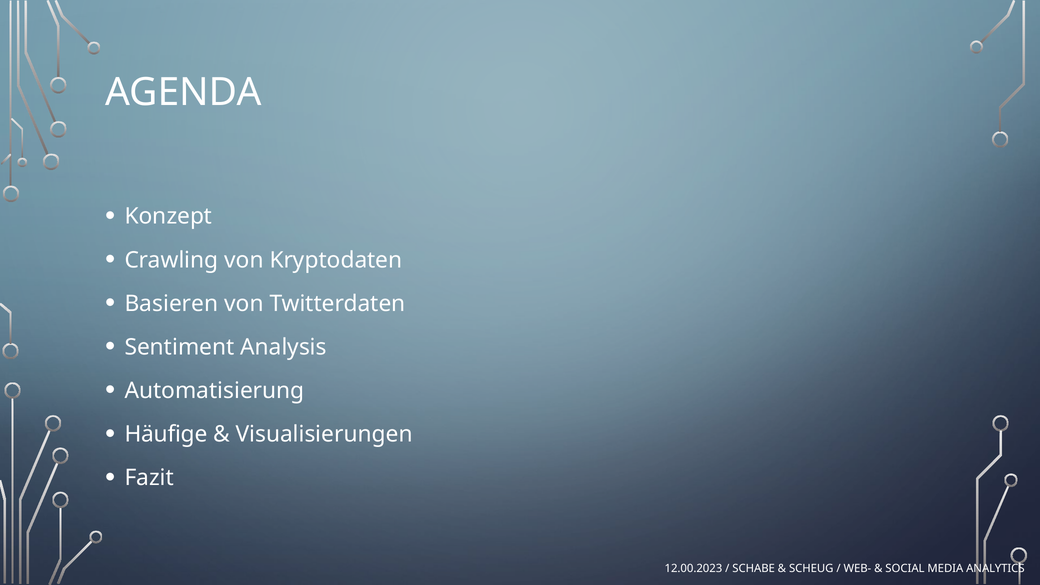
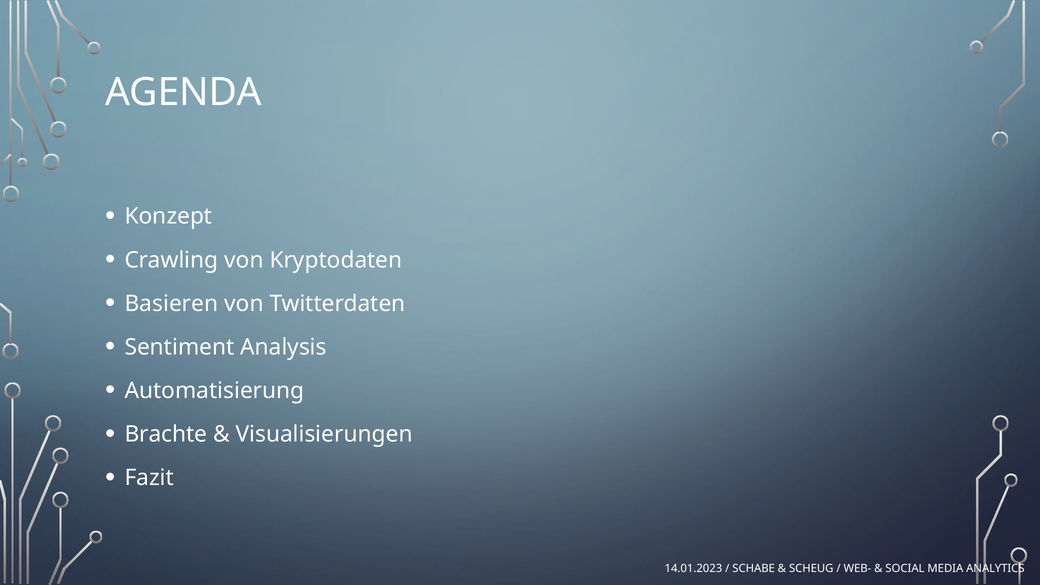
Häufige: Häufige -> Brachte (166, 434)
12.00.2023: 12.00.2023 -> 14.01.2023 (693, 569)
